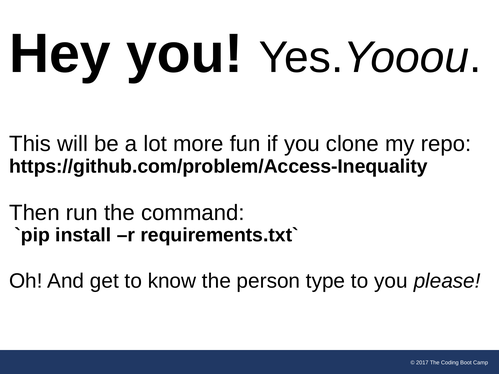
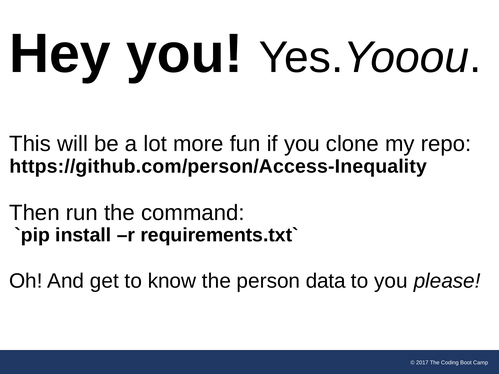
https://github.com/problem/Access-Inequality: https://github.com/problem/Access-Inequality -> https://github.com/person/Access-Inequality (218, 167)
type: type -> data (326, 281)
